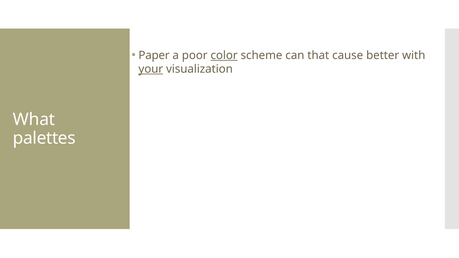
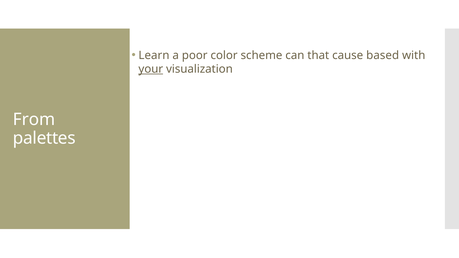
Paper: Paper -> Learn (154, 55)
color underline: present -> none (224, 55)
better: better -> based (383, 55)
What: What -> From (34, 120)
